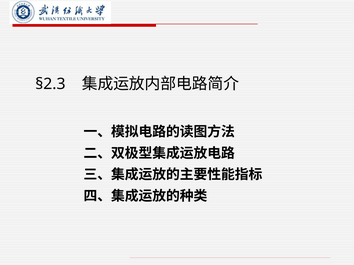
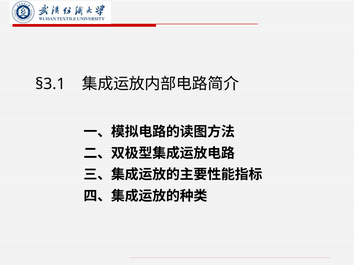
§2.3: §2.3 -> §3.1 (51, 84)
